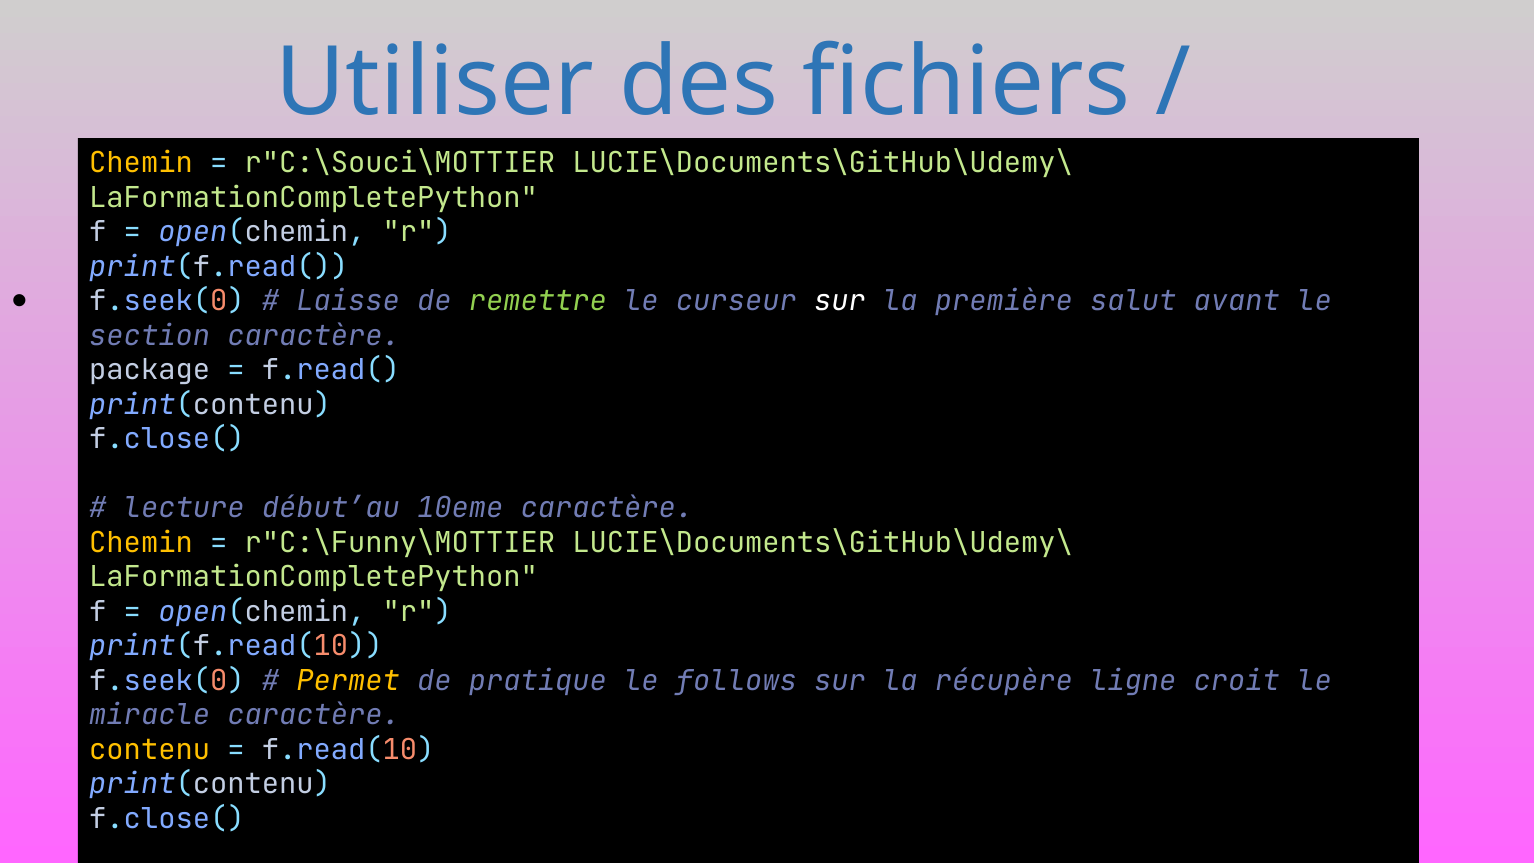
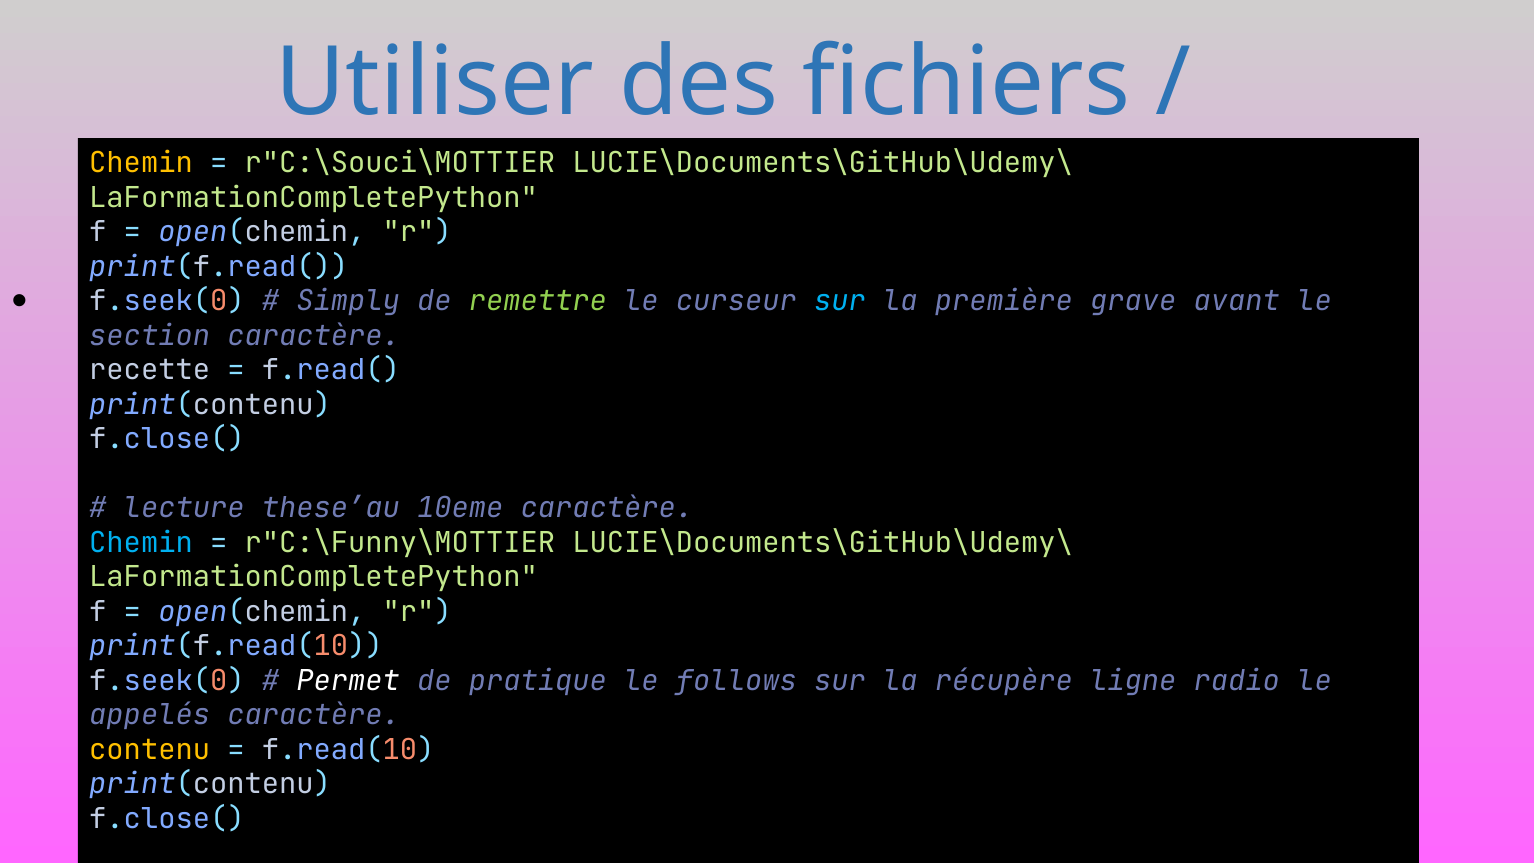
Laisse: Laisse -> Simply (348, 301)
sur colour: white -> light blue (840, 301)
salut: salut -> grave (1133, 301)
package: package -> recette (150, 370)
début’au: début’au -> these’au (331, 508)
Chemin colour: yellow -> light blue (141, 543)
Permet colour: yellow -> white (348, 681)
croit: croit -> radio (1237, 681)
miracle: miracle -> appelés (150, 715)
